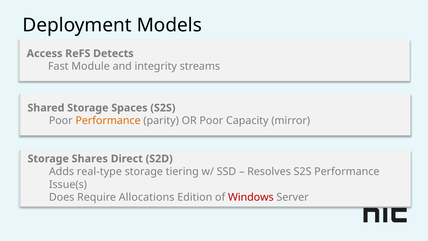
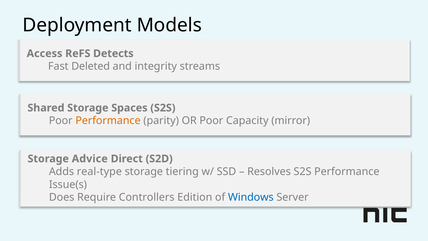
Module: Module -> Deleted (91, 66)
Shares: Shares -> Advice (90, 159)
Allocations: Allocations -> Controllers (147, 197)
Windows colour: red -> blue (251, 197)
